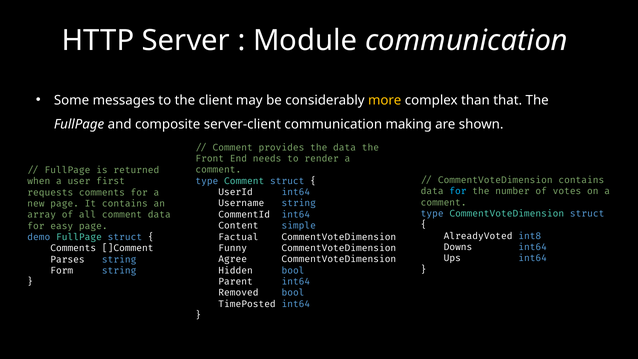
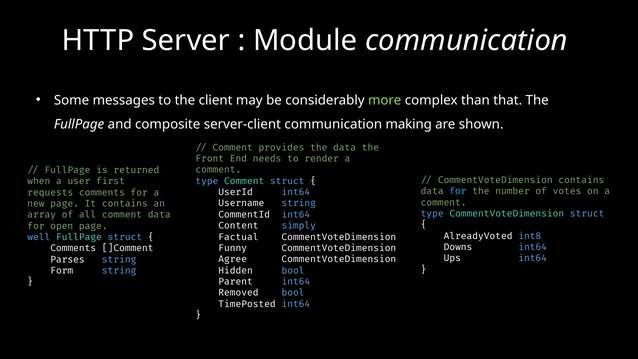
more colour: yellow -> light green (385, 100)
simple: simple -> simply (299, 226)
easy: easy -> open (62, 226)
demo: demo -> well (39, 237)
